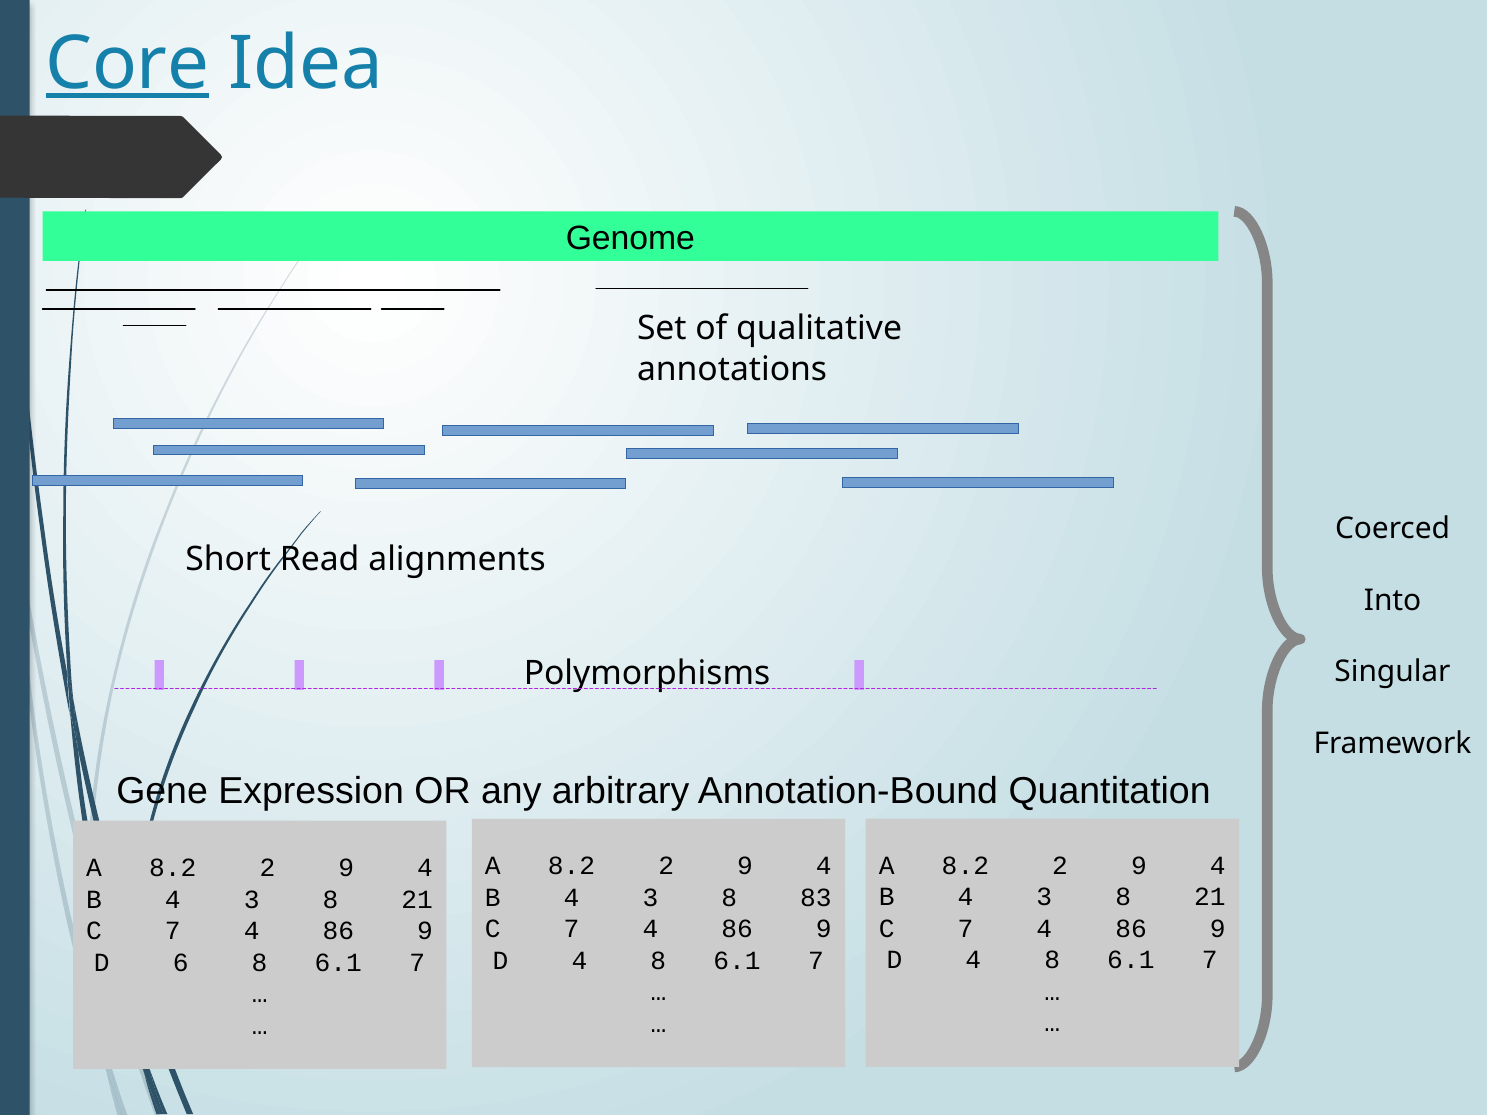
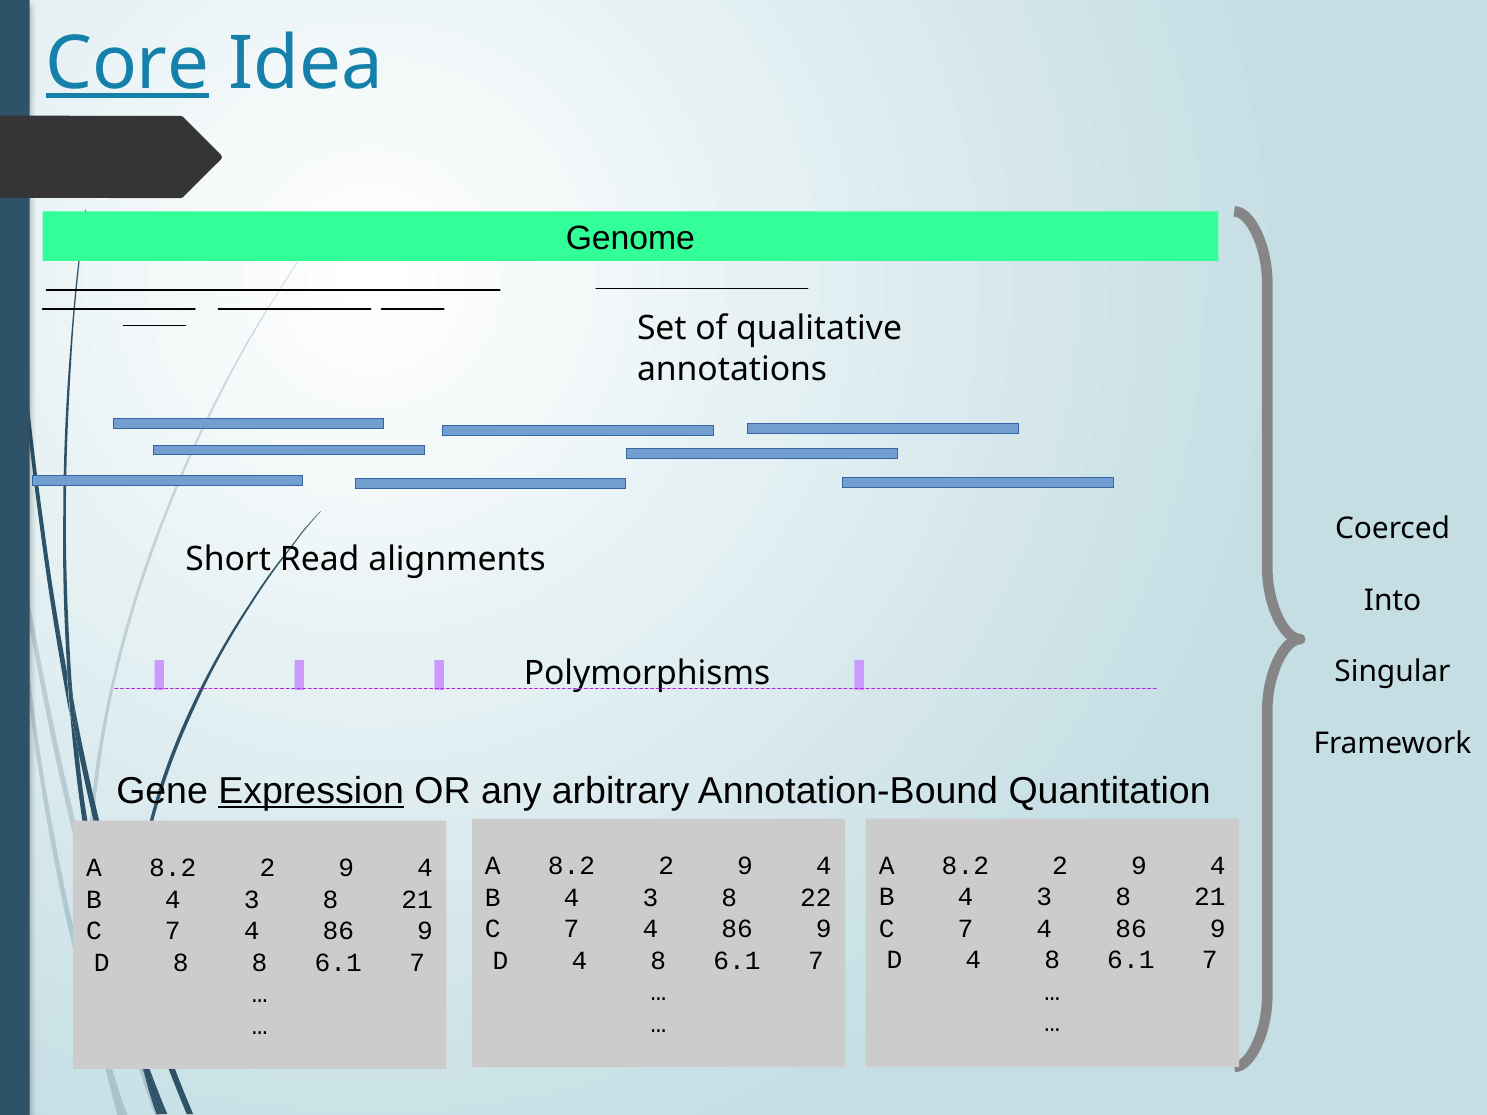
Expression underline: none -> present (311, 791)
83: 83 -> 22 (816, 898)
D 6: 6 -> 8 (181, 962)
